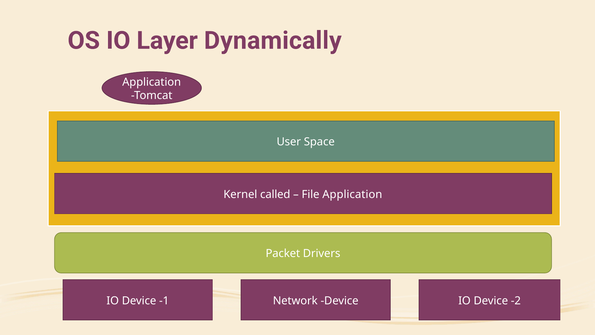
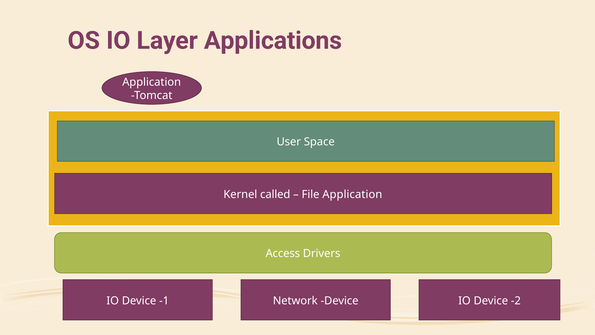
Dynamically: Dynamically -> Applications (273, 41)
Packet: Packet -> Access (283, 253)
